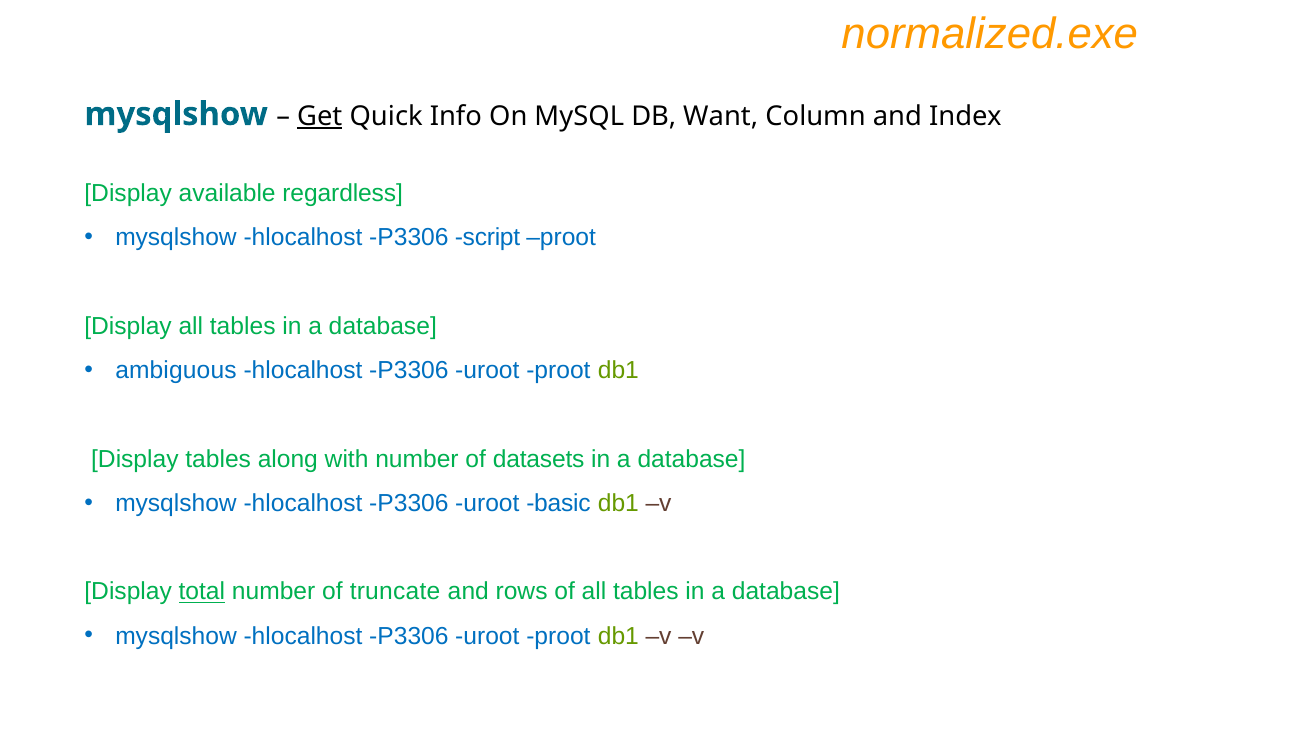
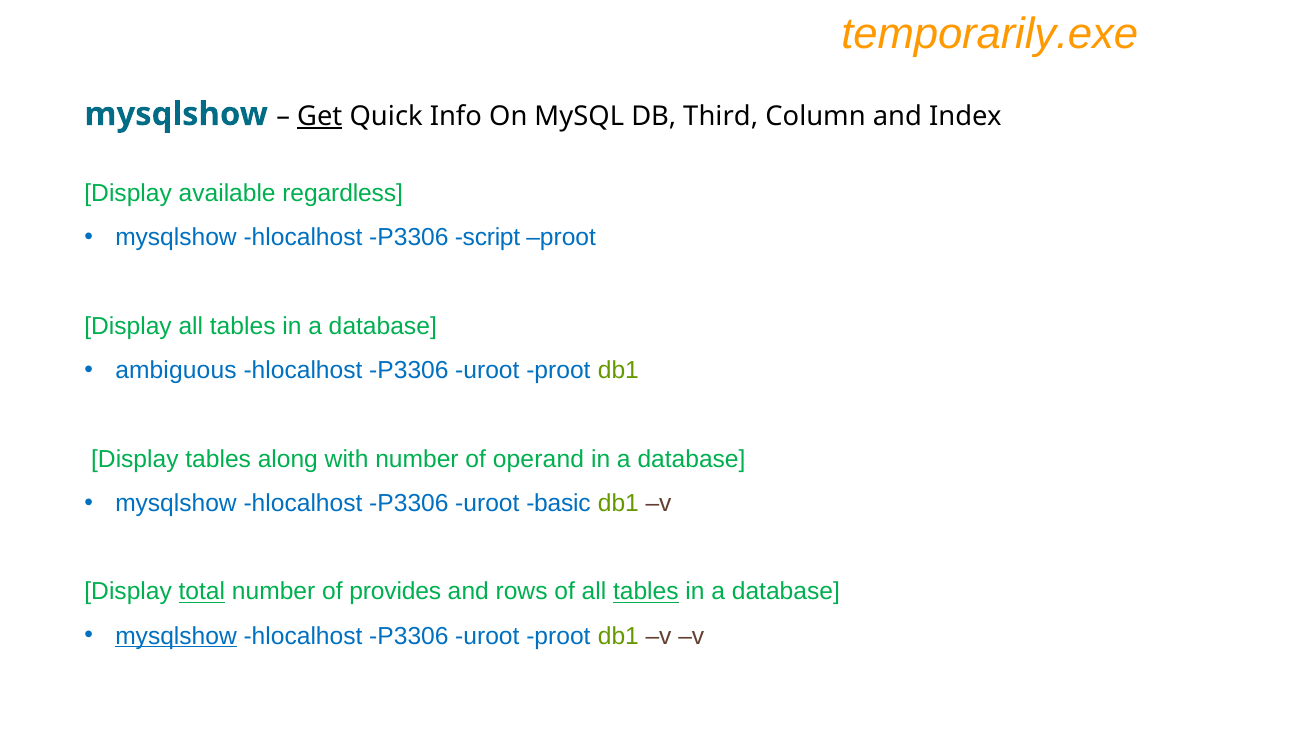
normalized.exe: normalized.exe -> temporarily.exe (990, 34)
Want: Want -> Third (721, 116)
datasets: datasets -> operand (538, 459)
truncate: truncate -> provides (395, 592)
tables underline: none -> present (646, 592)
mysqlshow underline: none -> present (176, 636)
